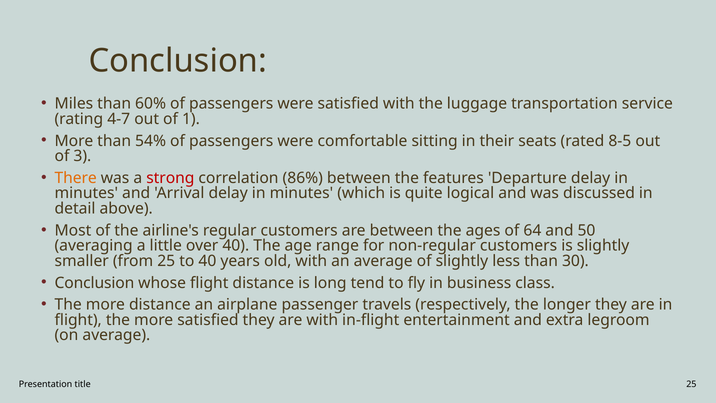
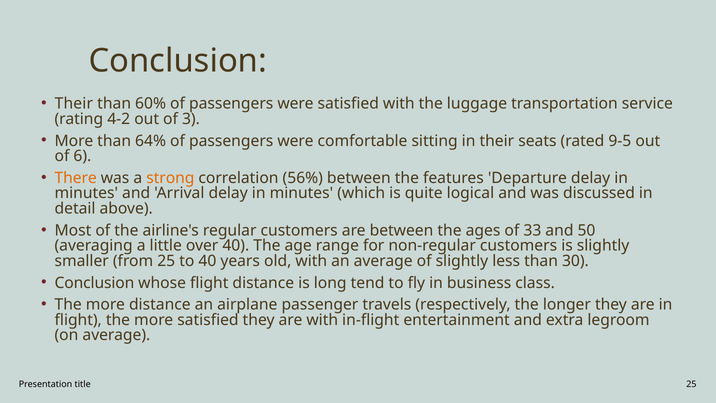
Miles: Miles -> Their (74, 104)
4-7: 4-7 -> 4-2 (119, 119)
1: 1 -> 3 (191, 119)
54%: 54% -> 64% (151, 141)
8-5: 8-5 -> 9-5 (620, 141)
3: 3 -> 6 (82, 156)
strong colour: red -> orange (170, 178)
86%: 86% -> 56% (303, 178)
64: 64 -> 33 (532, 230)
